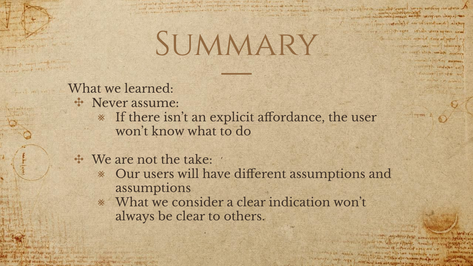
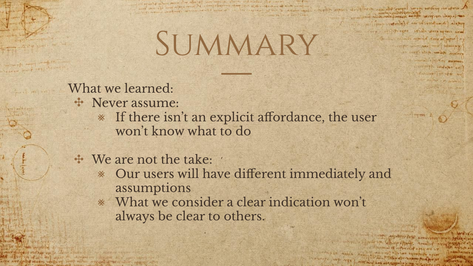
different assumptions: assumptions -> immediately (328, 174)
